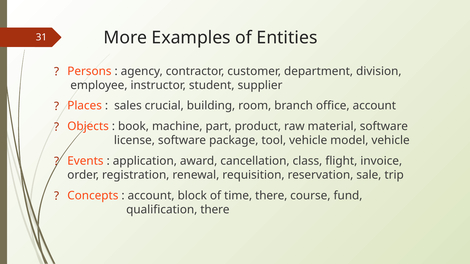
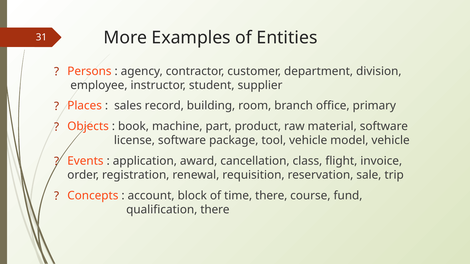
crucial: crucial -> record (164, 106)
office account: account -> primary (374, 106)
